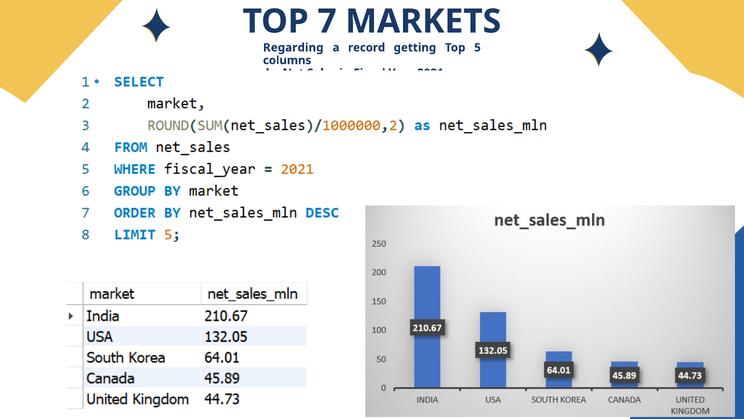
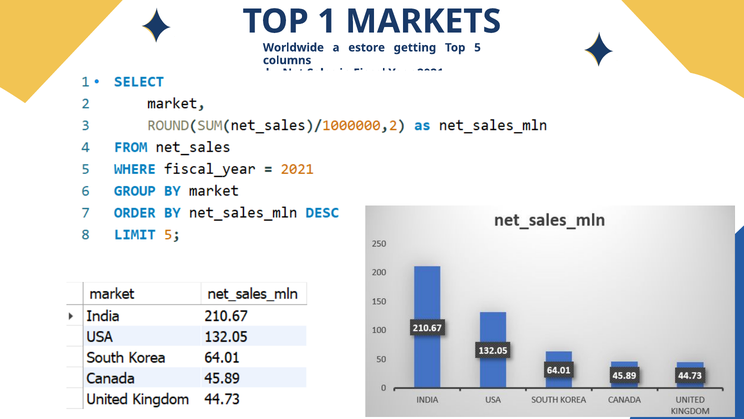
7: 7 -> 1 (327, 21)
Regarding: Regarding -> Worldwide (293, 48)
record: record -> estore (367, 48)
